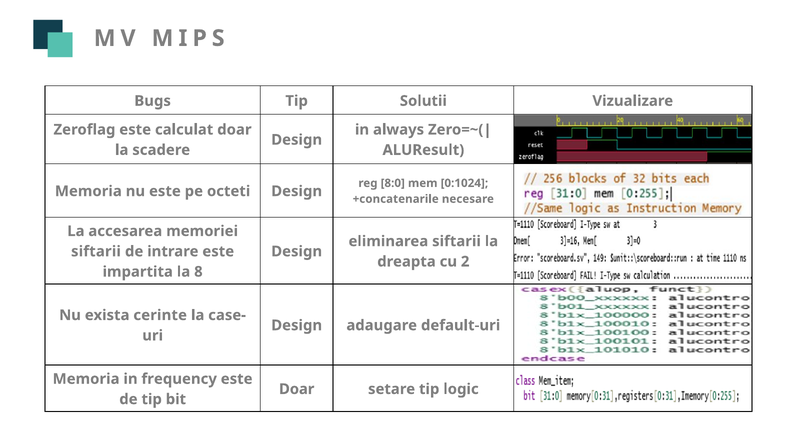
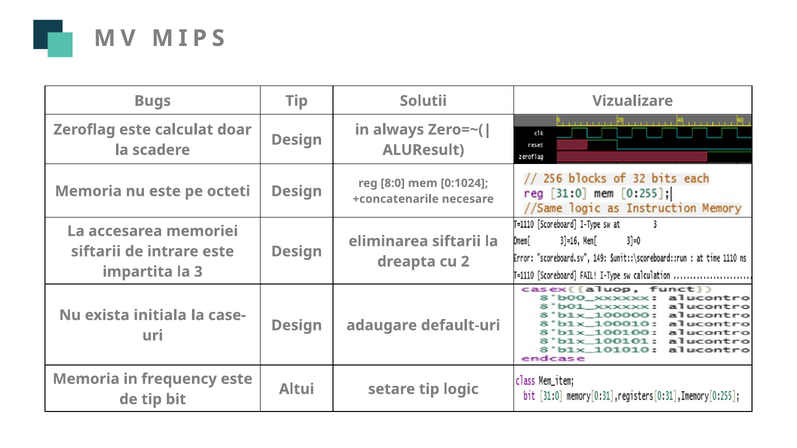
8: 8 -> 3 (198, 272)
cerinte: cerinte -> initiala (160, 315)
Doar: Doar -> Altui (297, 389)
